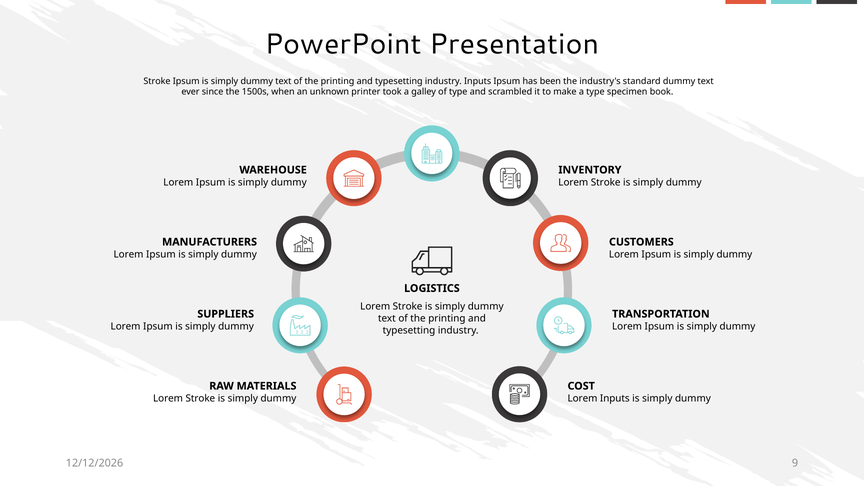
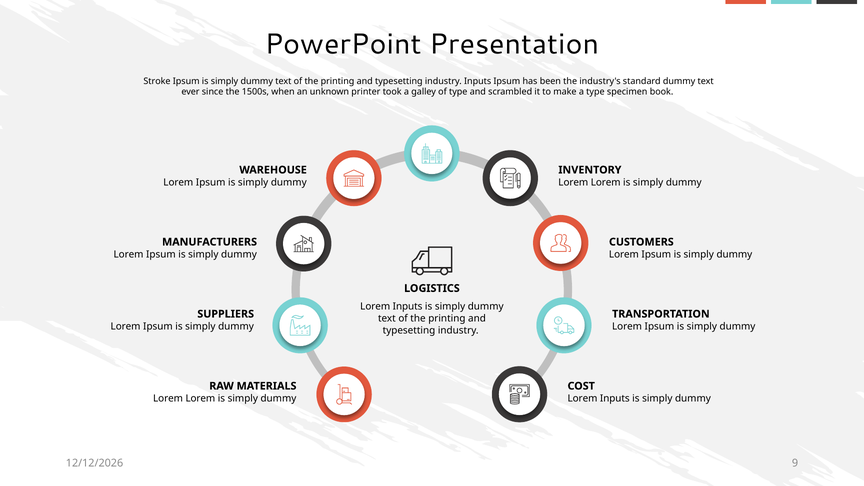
Stroke: Stroke -> Lorem (606, 182)
Stroke: Stroke -> Inputs (408, 307)
Stroke: Stroke -> Lorem (200, 398)
